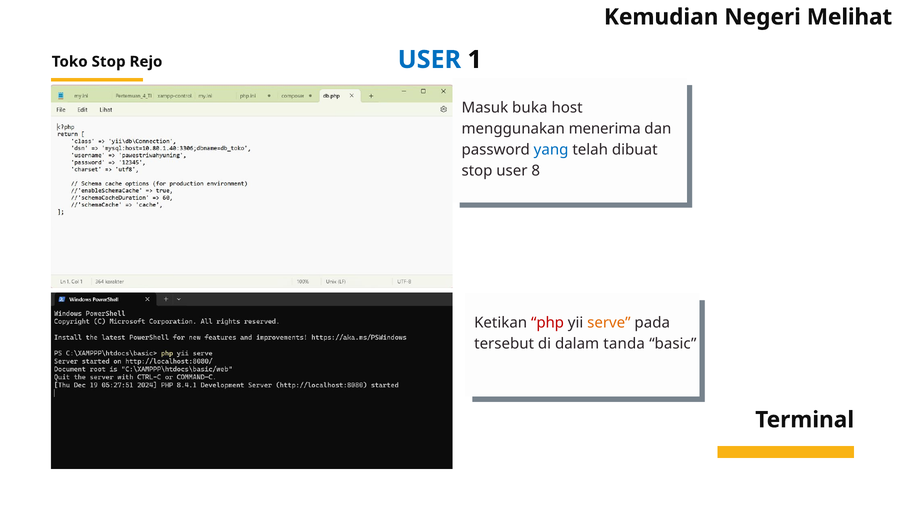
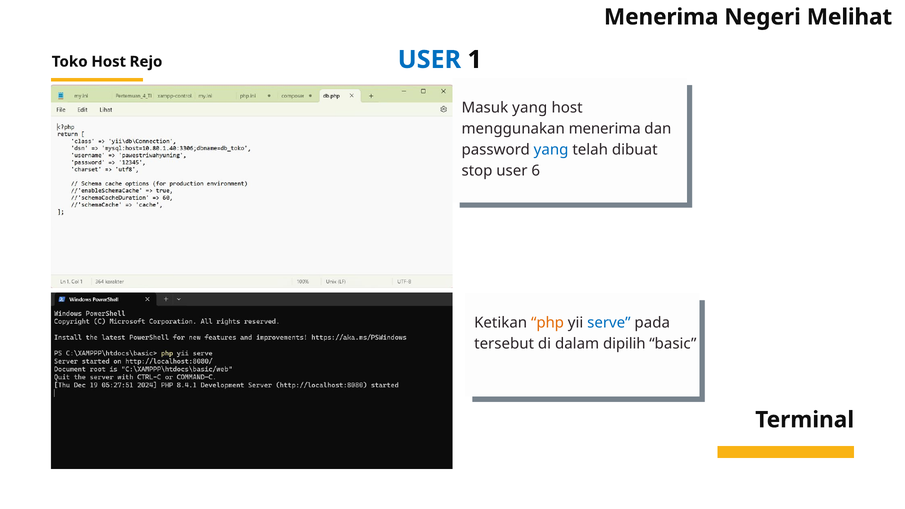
Kemudian: Kemudian -> Menerima (661, 17)
Toko Stop: Stop -> Host (109, 62)
Masuk buka: buka -> yang (530, 108)
8: 8 -> 6 (536, 171)
php colour: red -> orange (548, 323)
serve colour: orange -> blue (609, 323)
tanda: tanda -> dipilih (624, 344)
